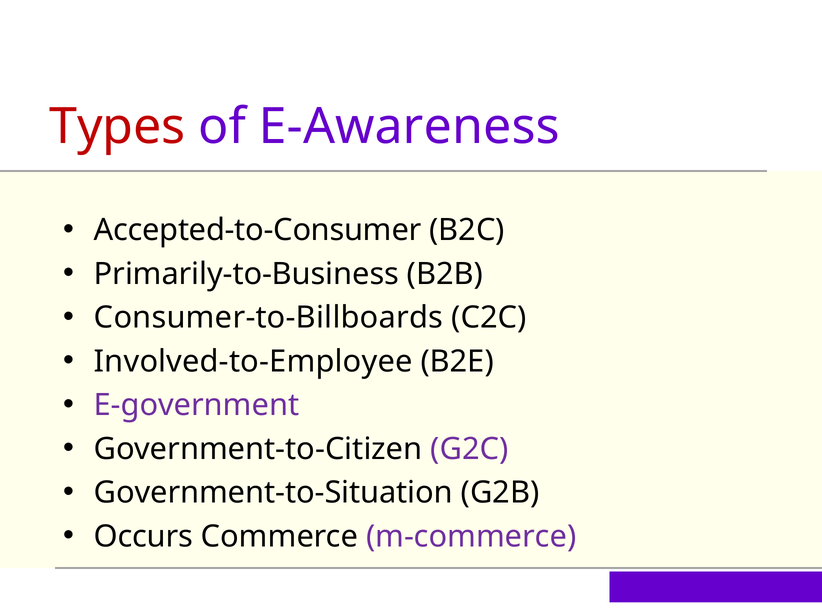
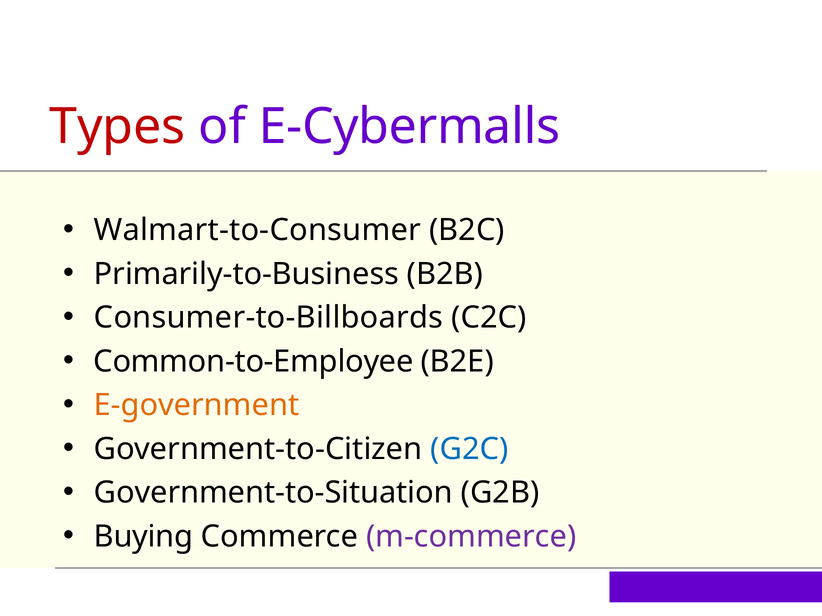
E-Awareness: E-Awareness -> E-Cybermalls (410, 127)
Accepted-to-Consumer: Accepted-to-Consumer -> Walmart-to-Consumer (257, 230)
Involved-to-Employee: Involved-to-Employee -> Common-to-Employee (253, 362)
E-government colour: purple -> orange (197, 405)
G2C colour: purple -> blue (469, 449)
Occurs: Occurs -> Buying (143, 537)
